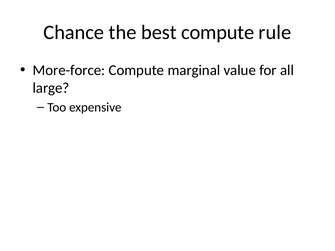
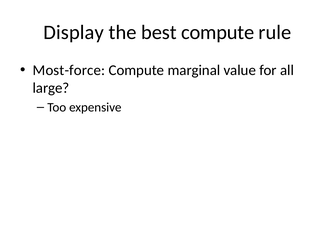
Chance: Chance -> Display (74, 32)
More-force: More-force -> Most-force (69, 70)
